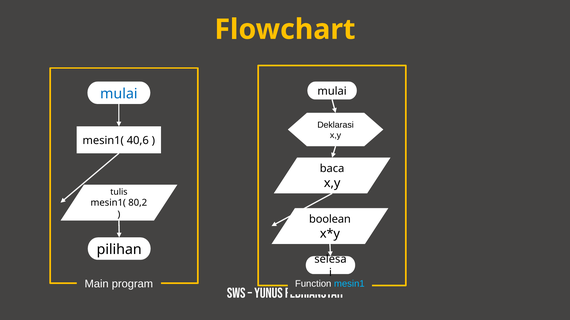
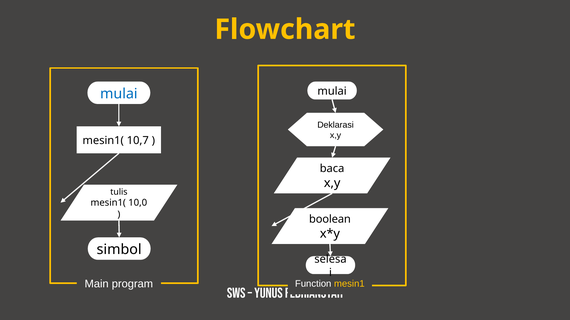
40,6: 40,6 -> 10,7 (138, 141)
80,2: 80,2 -> 10,0 (138, 203)
pilihan: pilihan -> simbol (119, 250)
mesin1 colour: light blue -> yellow (349, 284)
